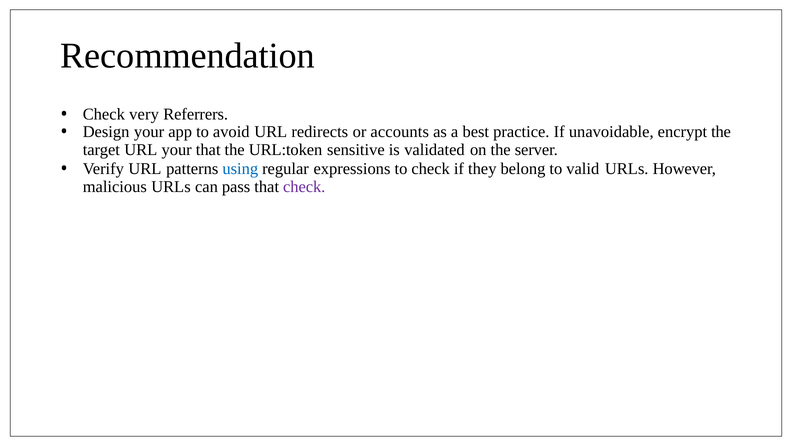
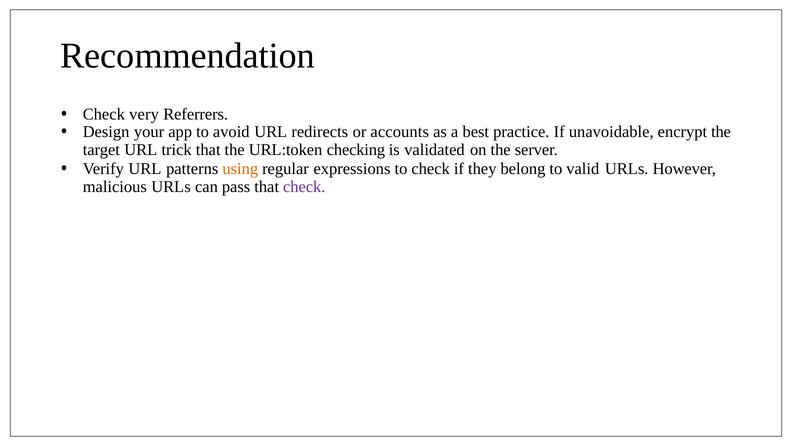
URL your: your -> trick (177, 150)
sensitive: sensitive -> checking (356, 150)
using colour: blue -> orange (240, 169)
